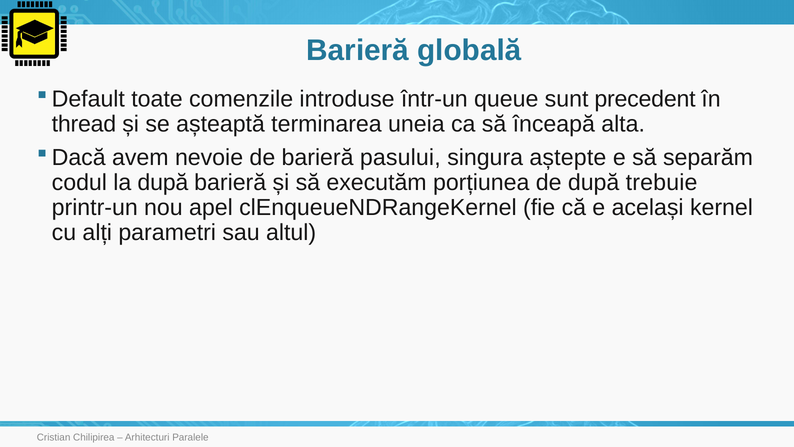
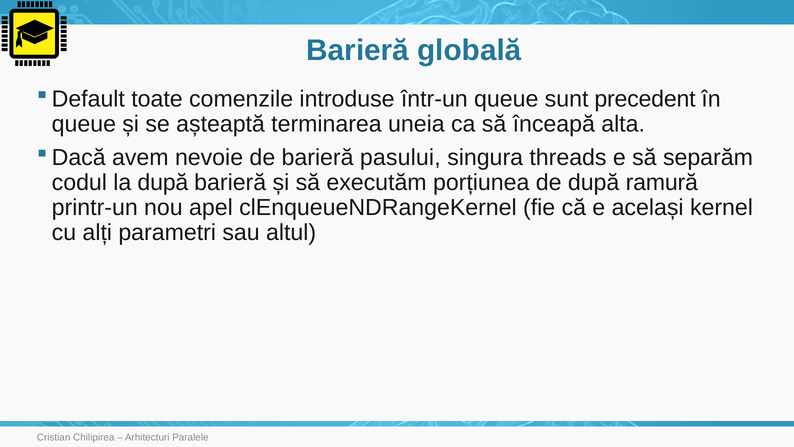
thread: thread -> queue (84, 124)
aștepte: aștepte -> threads (568, 157)
trebuie: trebuie -> ramură (662, 182)
